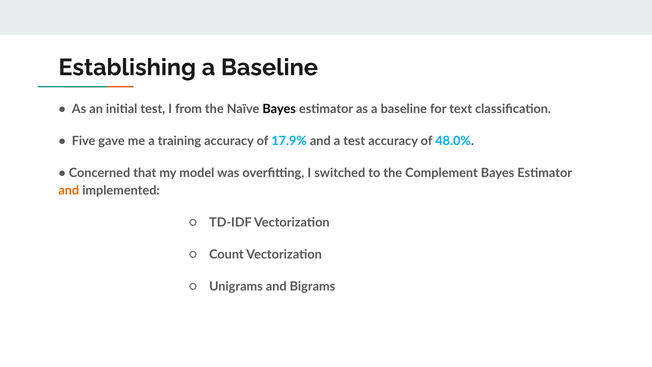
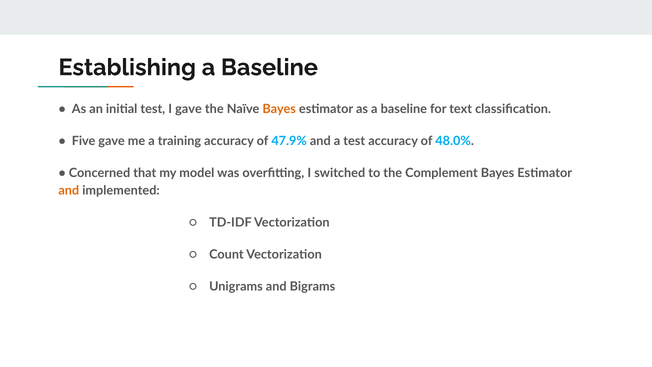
I from: from -> gave (188, 109)
Bayes colour: black -> orange (279, 109)
17.9%: 17.9% -> 47.9% (289, 141)
